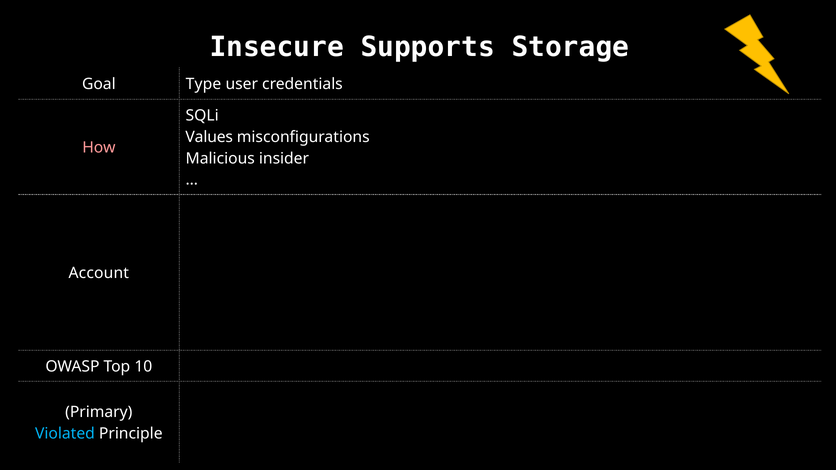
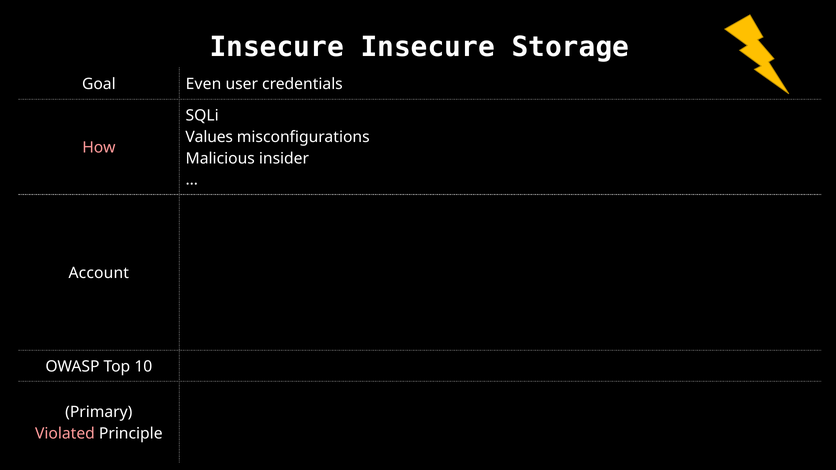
Insecure Supports: Supports -> Insecure (428, 47)
Type: Type -> Even (203, 84)
Violated colour: light blue -> pink (65, 434)
